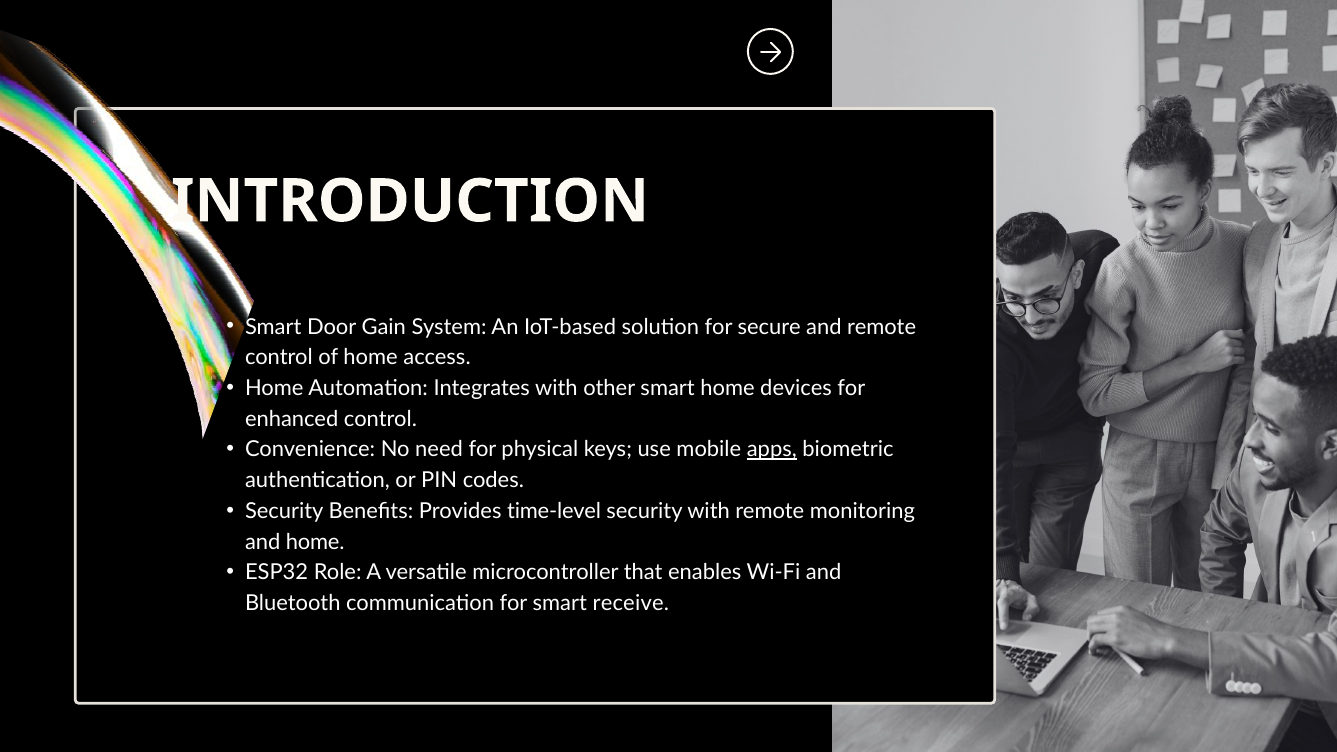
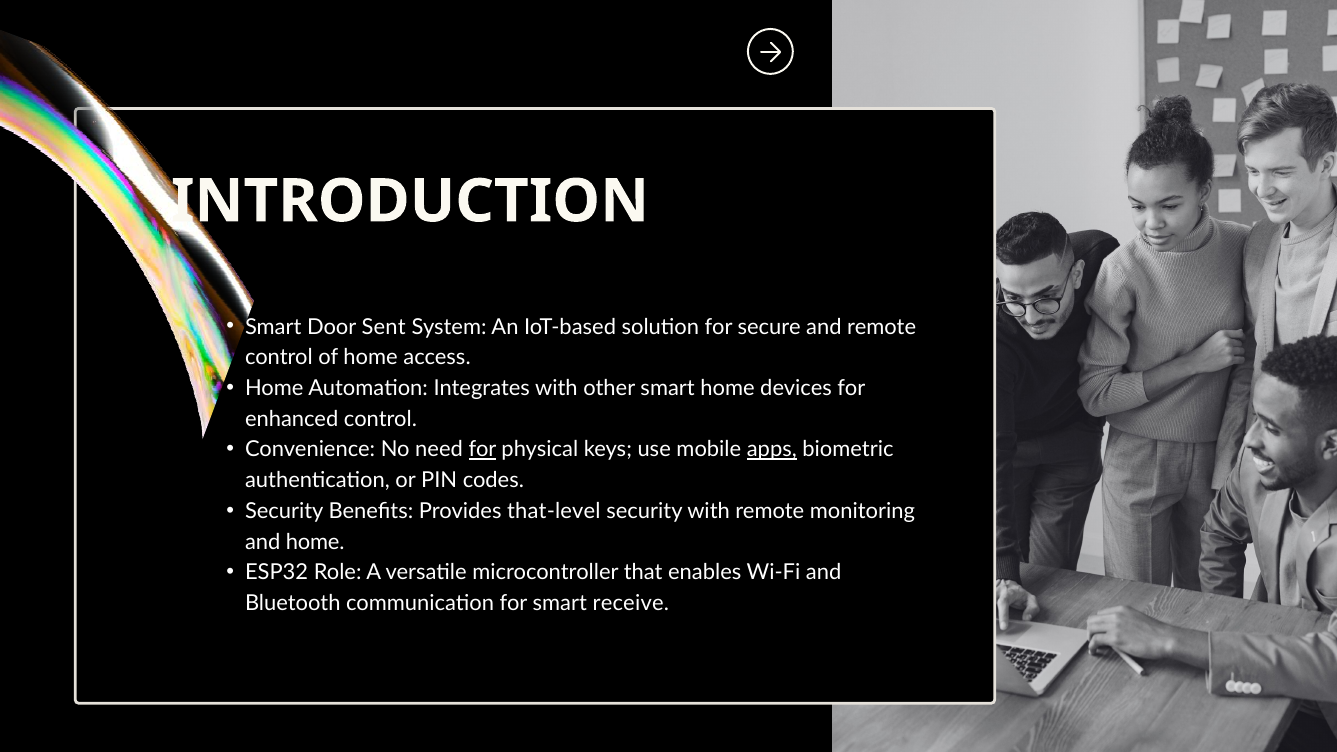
Gain: Gain -> Sent (384, 327)
for underline: none -> present (482, 450)
time-level: time-level -> that-level (554, 511)
